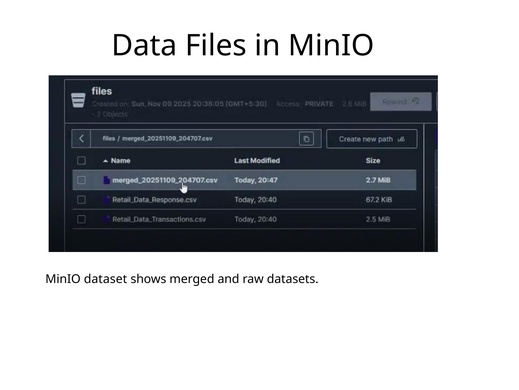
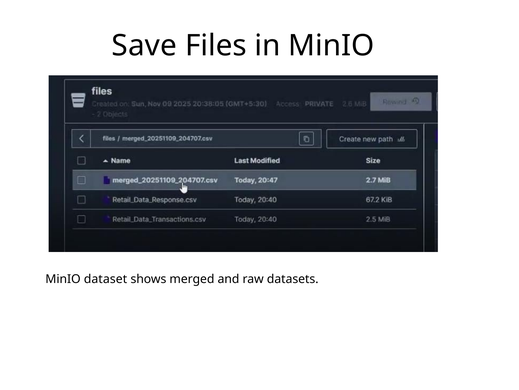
Data: Data -> Save (144, 46)
